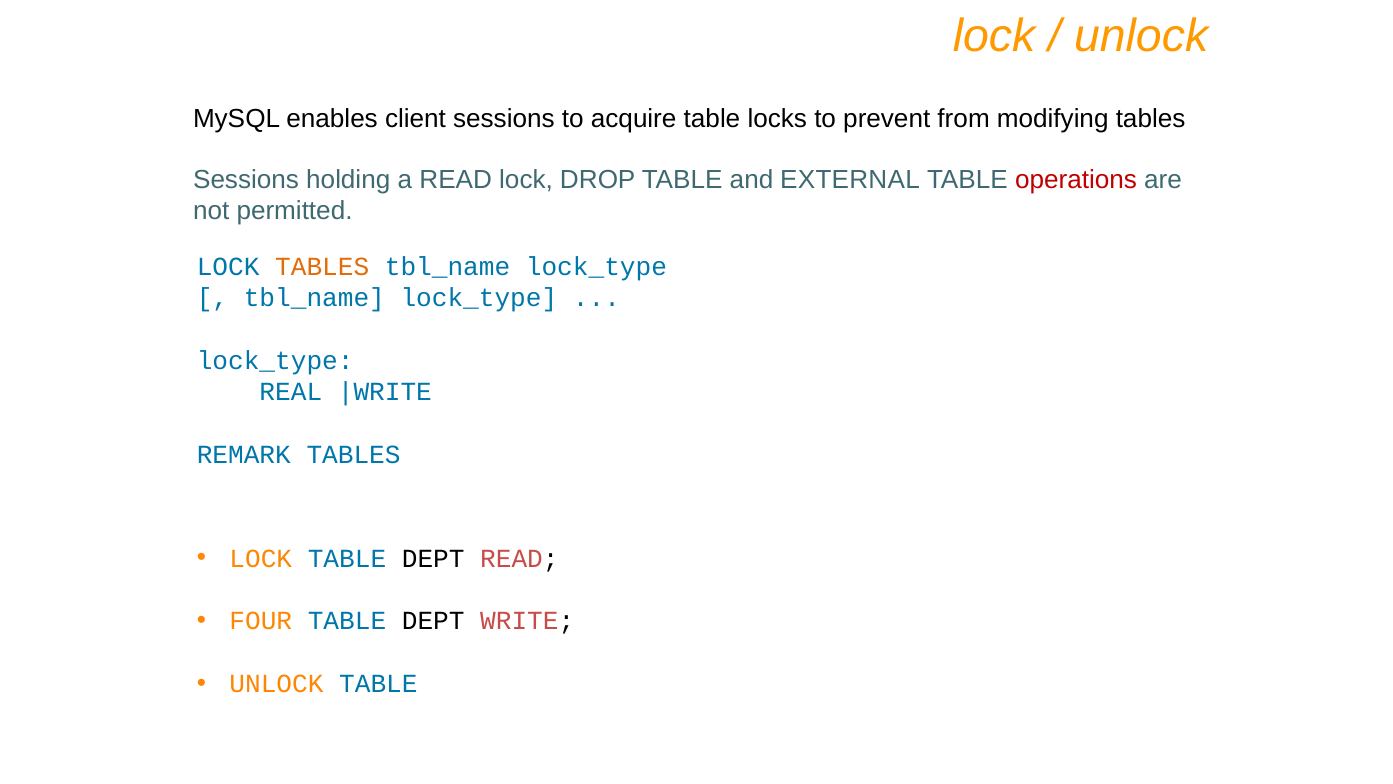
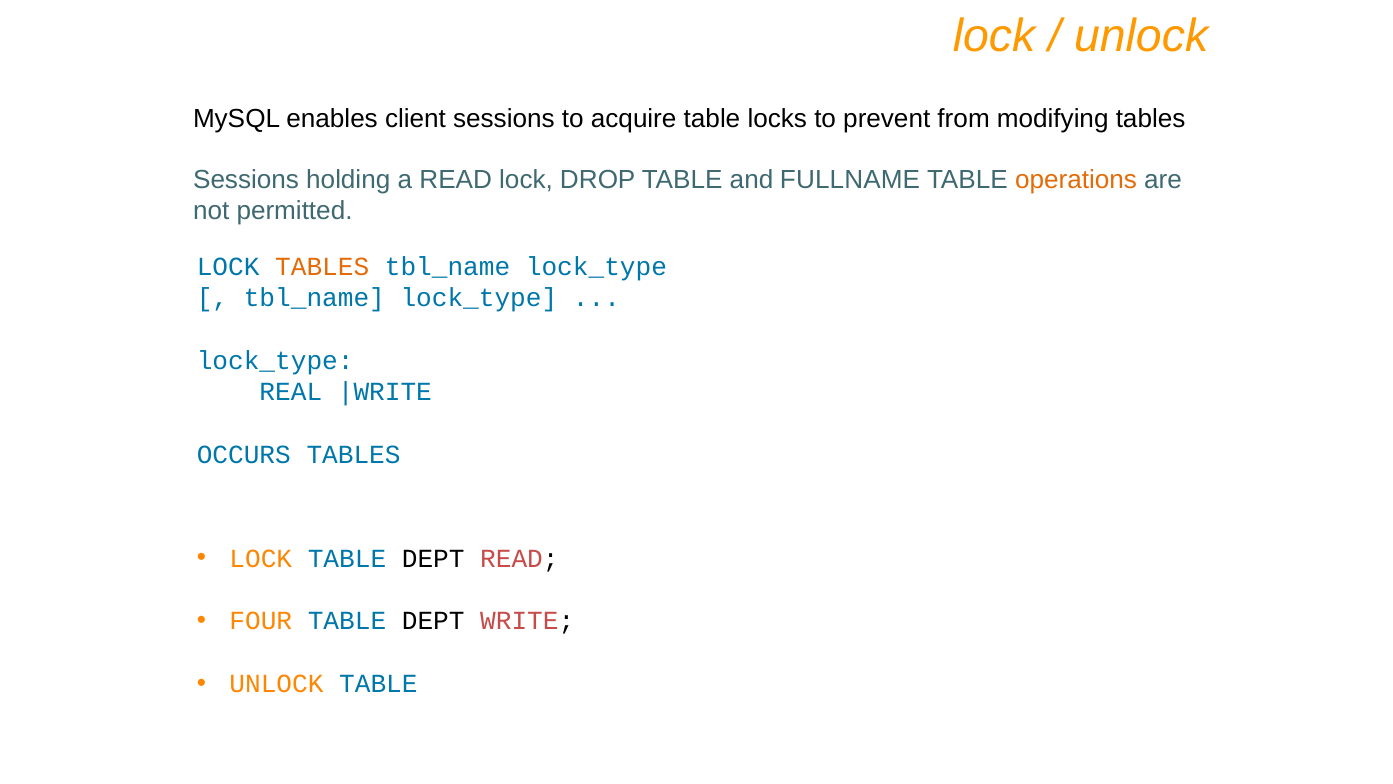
EXTERNAL: EXTERNAL -> FULLNAME (850, 179)
operations colour: red -> orange (1076, 179)
REMARK: REMARK -> OCCURS (244, 454)
